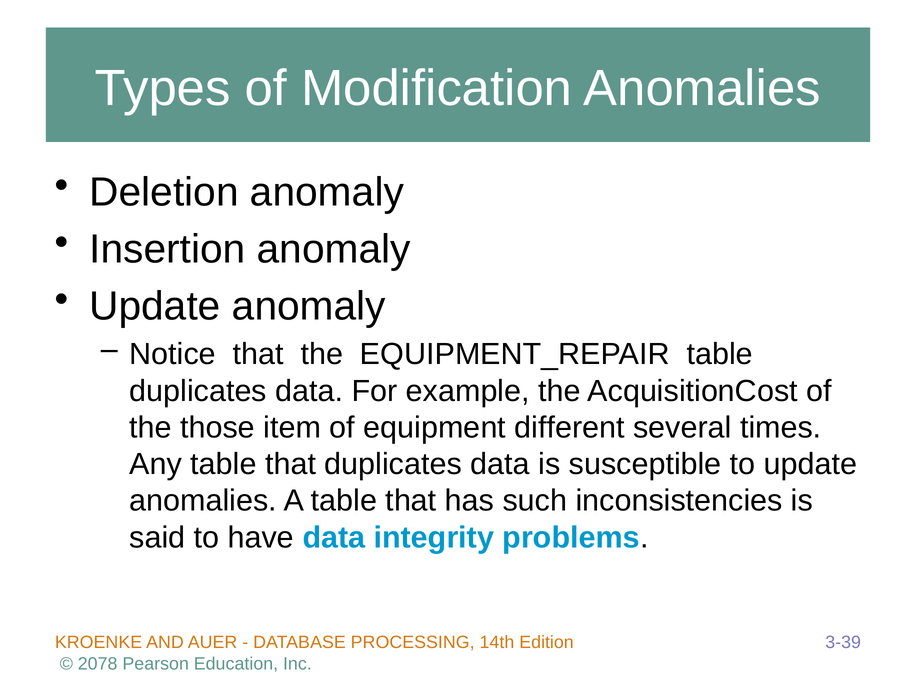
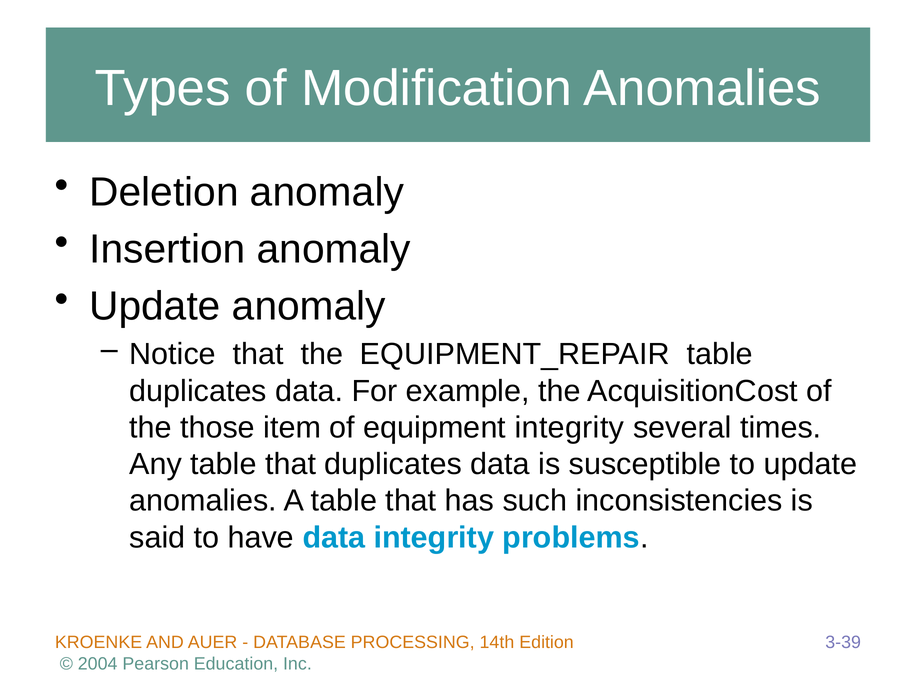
equipment different: different -> integrity (569, 428)
2078: 2078 -> 2004 (98, 664)
